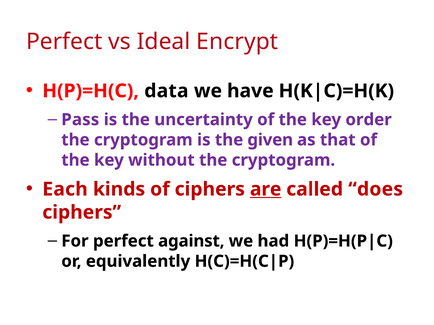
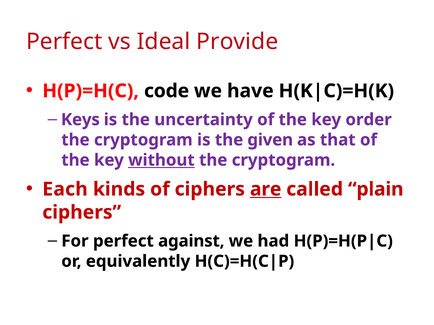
Encrypt: Encrypt -> Provide (237, 42)
data: data -> code (167, 91)
Pass: Pass -> Keys (80, 120)
without underline: none -> present (161, 160)
does: does -> plain (376, 189)
